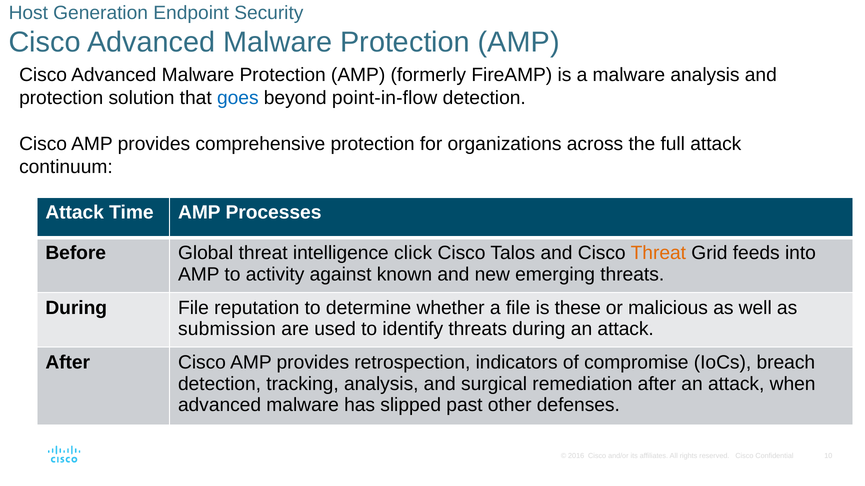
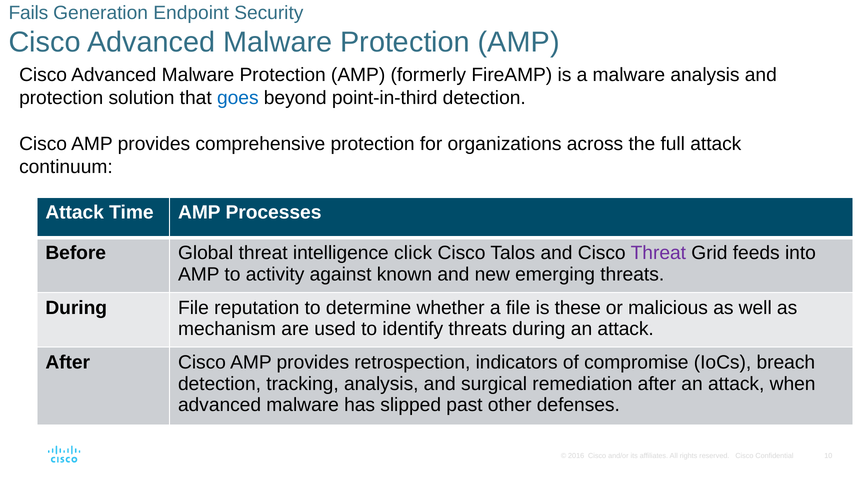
Host: Host -> Fails (28, 13)
point-in-flow: point-in-flow -> point-in-third (385, 98)
Threat colour: orange -> purple (658, 253)
submission: submission -> mechanism (227, 329)
